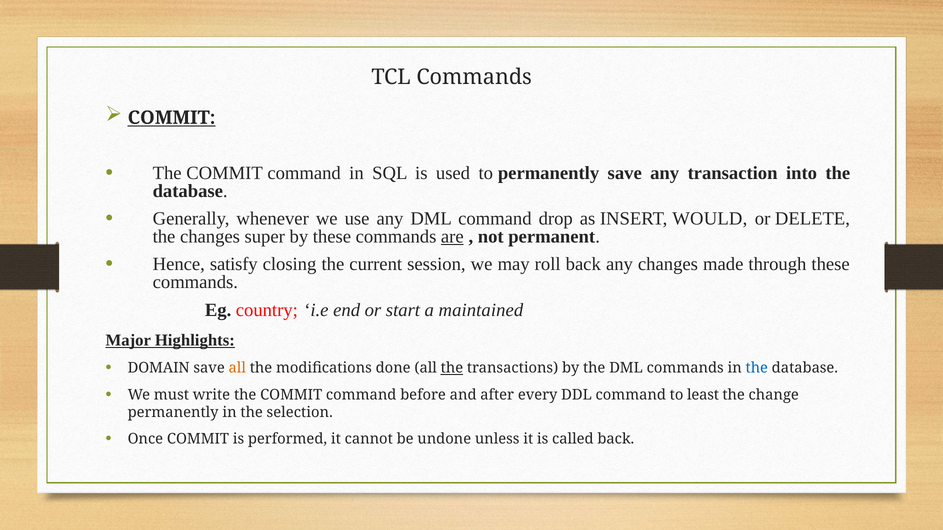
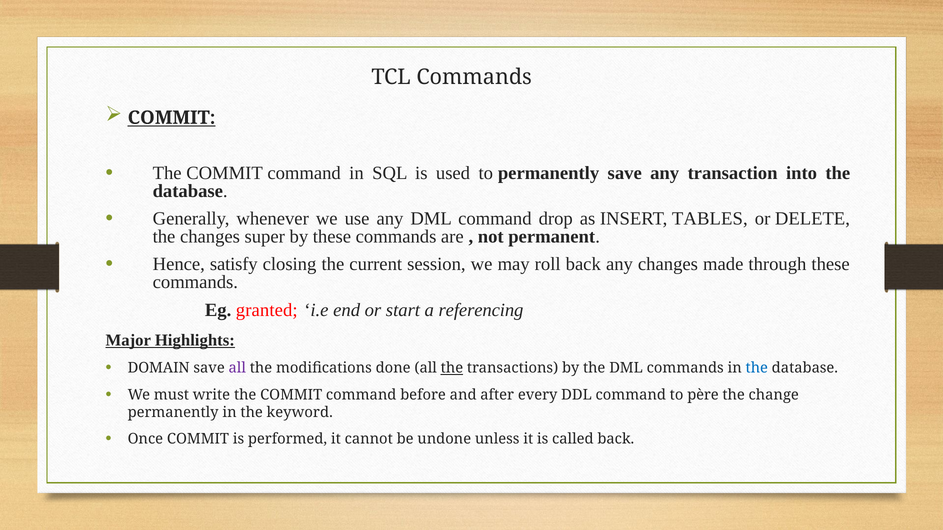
WOULD: WOULD -> TABLES (710, 219)
are underline: present -> none (452, 237)
country: country -> granted (267, 310)
maintained: maintained -> referencing (481, 310)
all colour: orange -> purple (237, 368)
least: least -> père (703, 395)
selection: selection -> keyword (300, 413)
